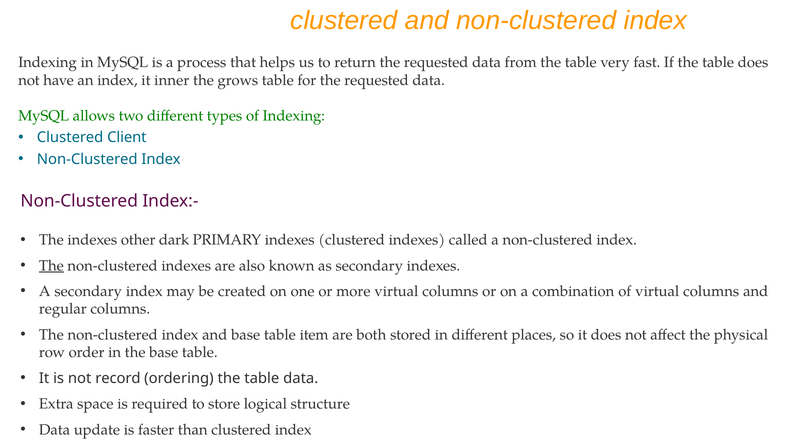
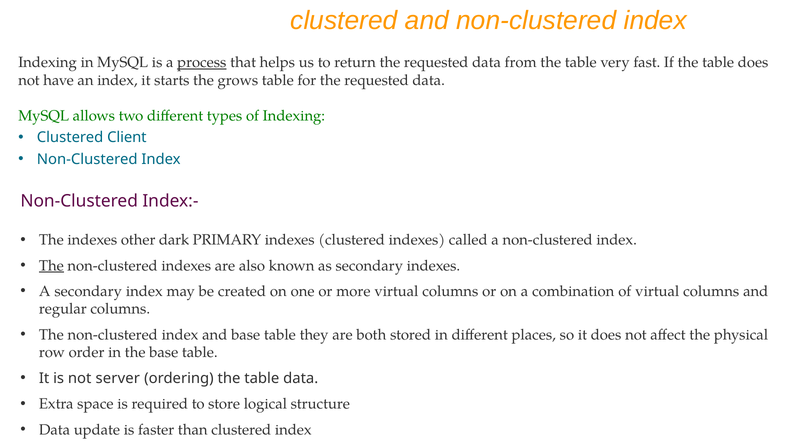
process underline: none -> present (202, 63)
inner: inner -> starts (172, 80)
item: item -> they (314, 335)
record: record -> server (118, 379)
